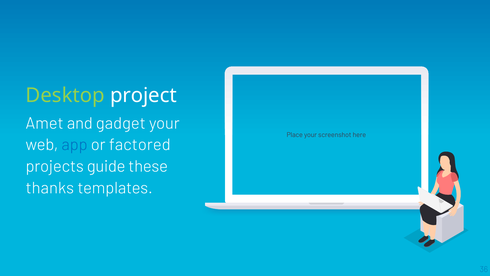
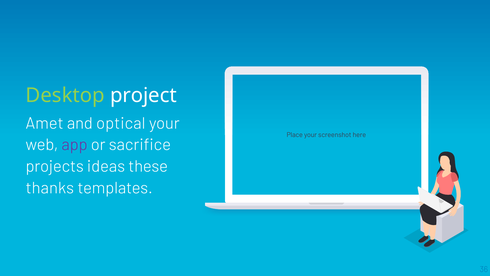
gadget: gadget -> optical (121, 123)
app colour: blue -> purple (75, 145)
factored: factored -> sacrifice (140, 145)
guide: guide -> ideas (106, 166)
